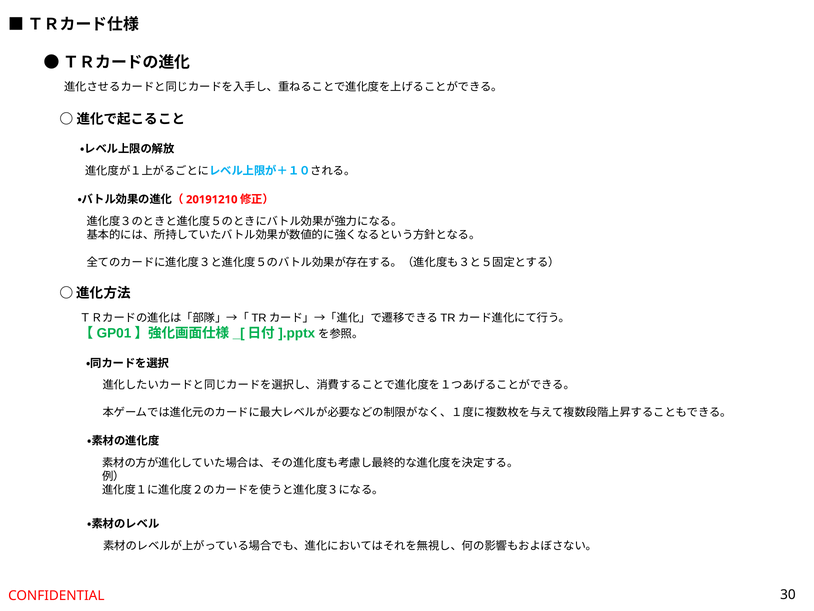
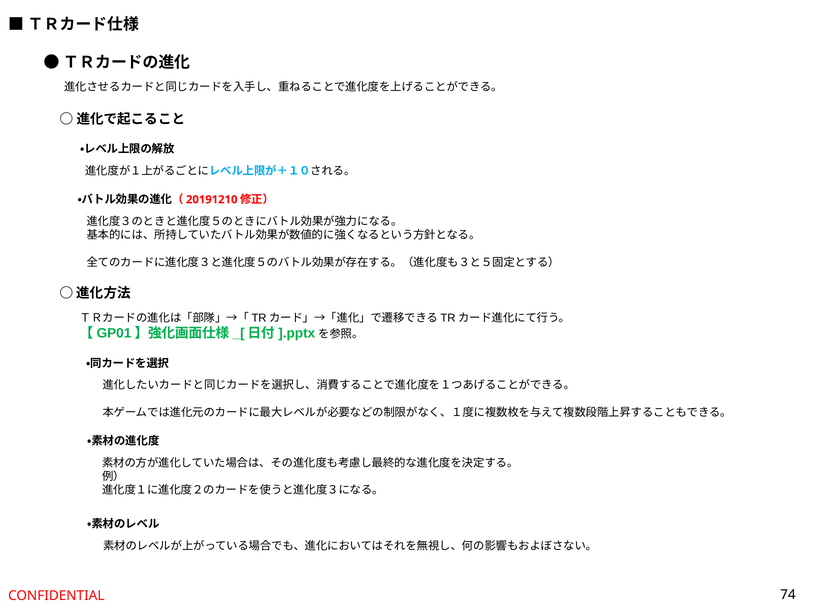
30: 30 -> 74 (788, 594)
